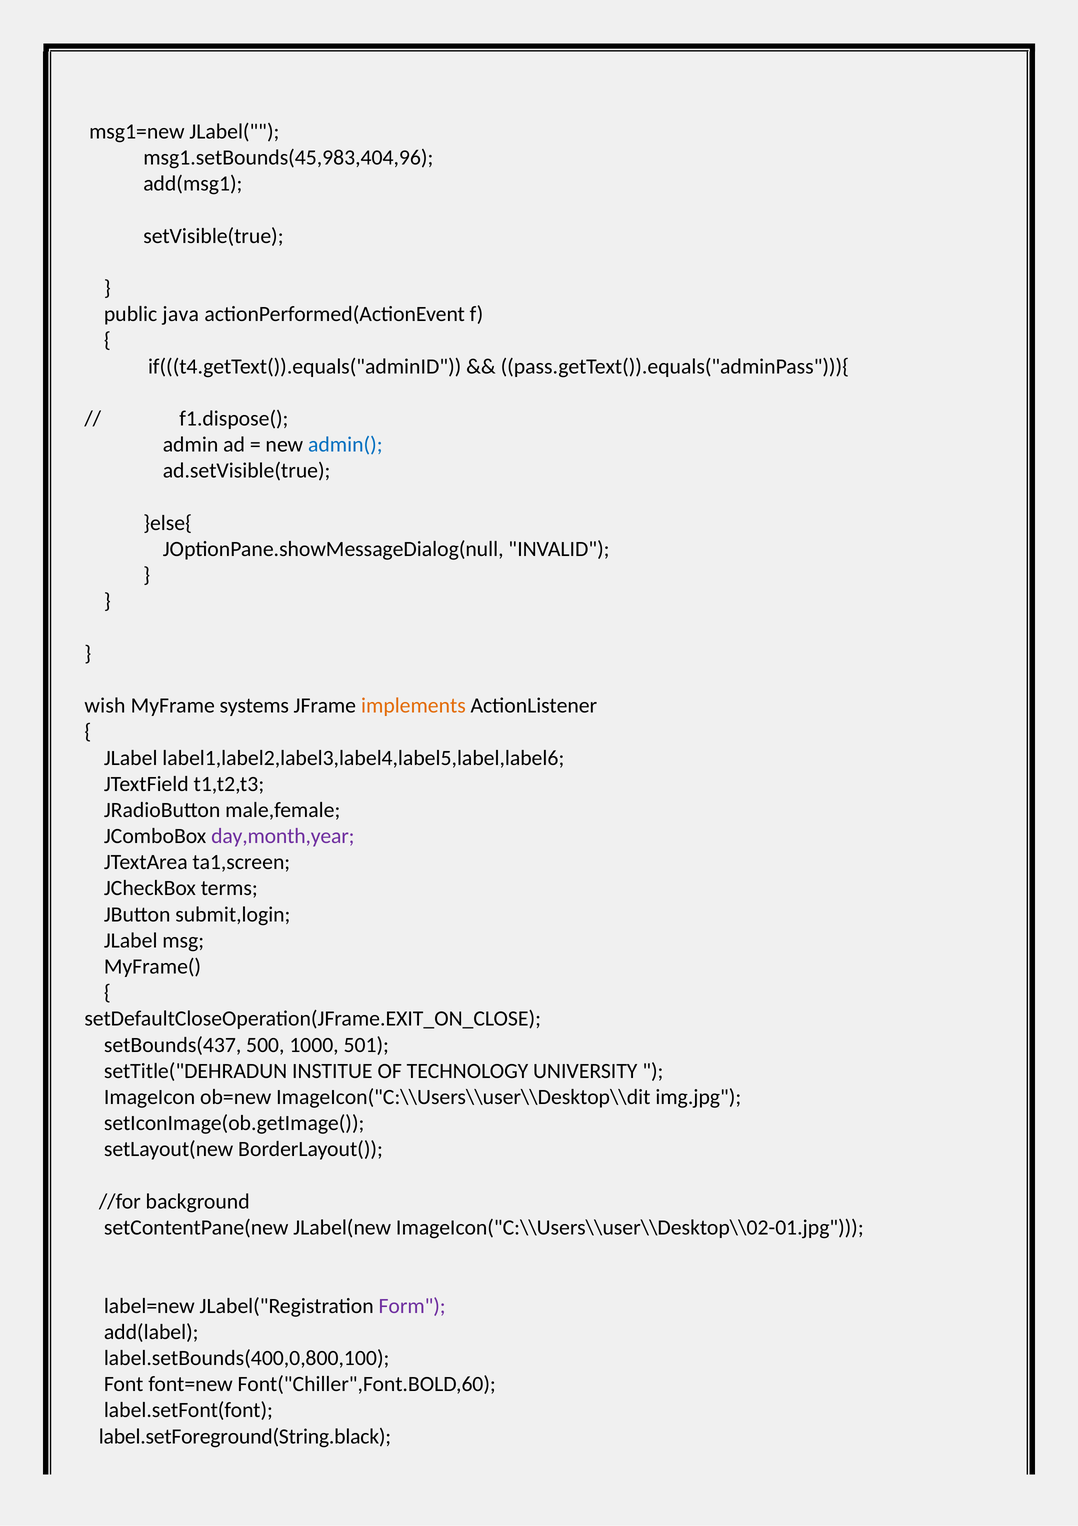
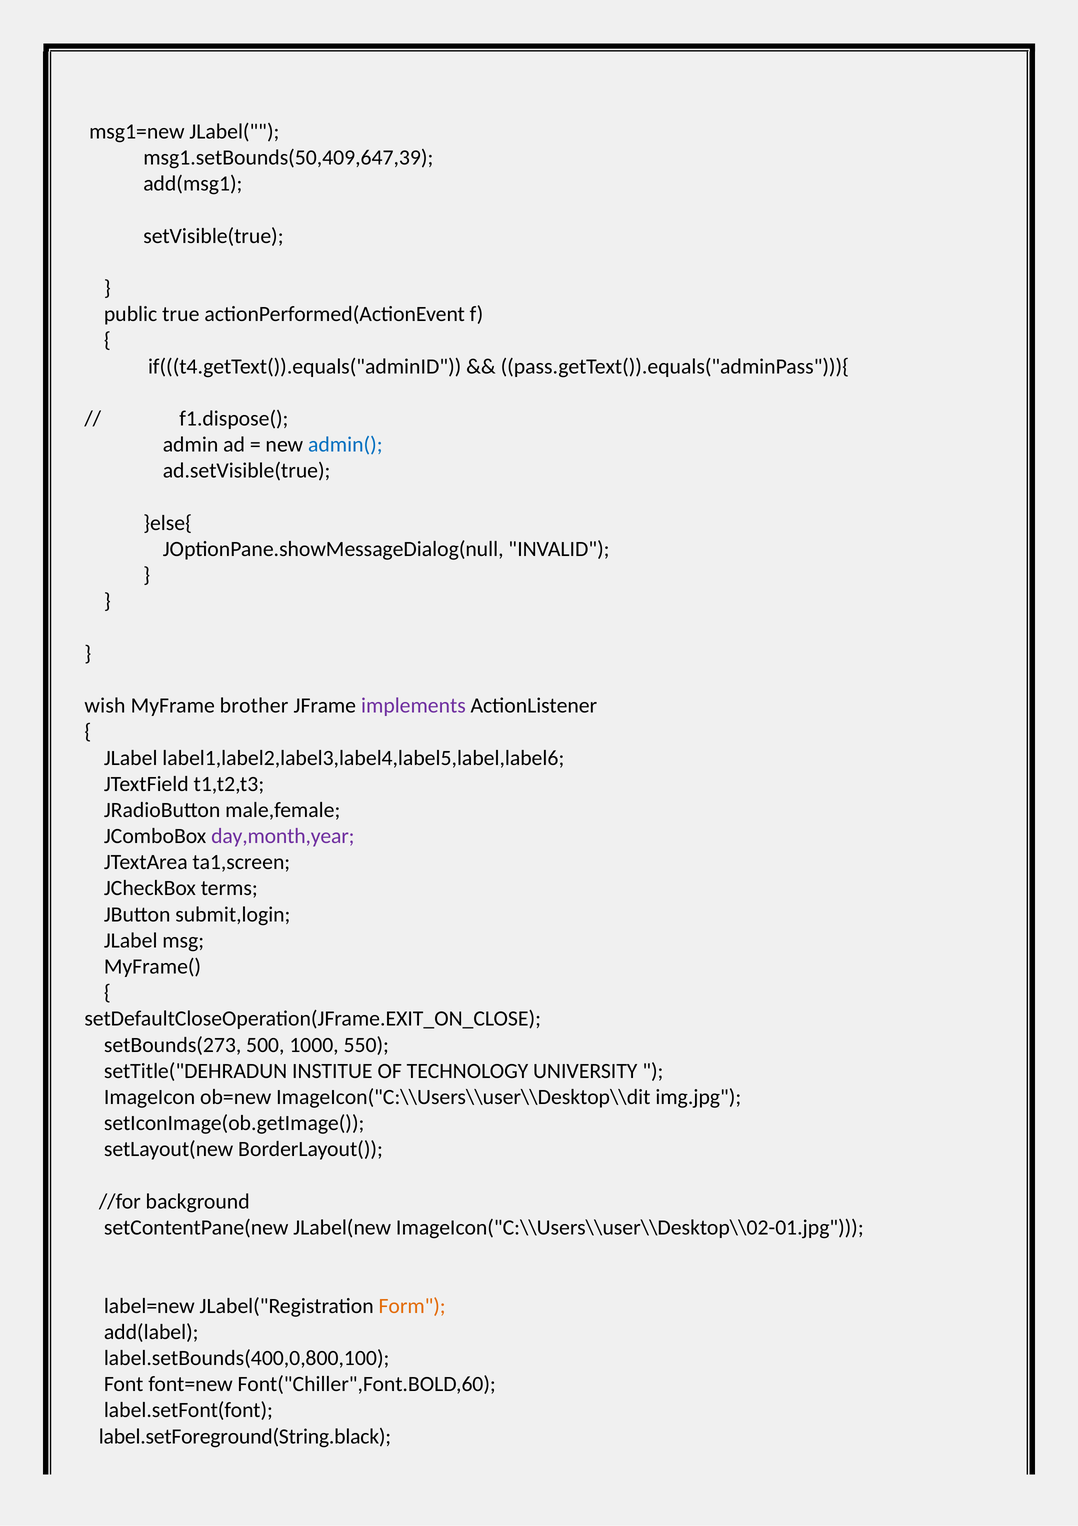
msg1.setBounds(45,983,404,96: msg1.setBounds(45,983,404,96 -> msg1.setBounds(50,409,647,39 (288, 158)
java: java -> true (181, 314)
systems: systems -> brother (254, 705)
implements colour: orange -> purple (413, 705)
setBounds(437: setBounds(437 -> setBounds(273 (173, 1045)
501: 501 -> 550 (366, 1045)
Form colour: purple -> orange (412, 1305)
